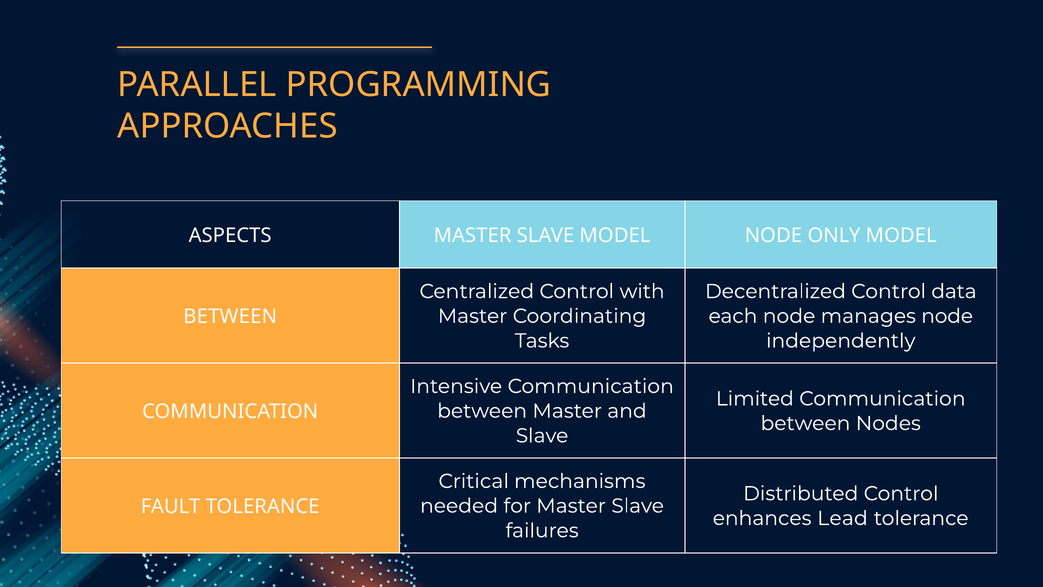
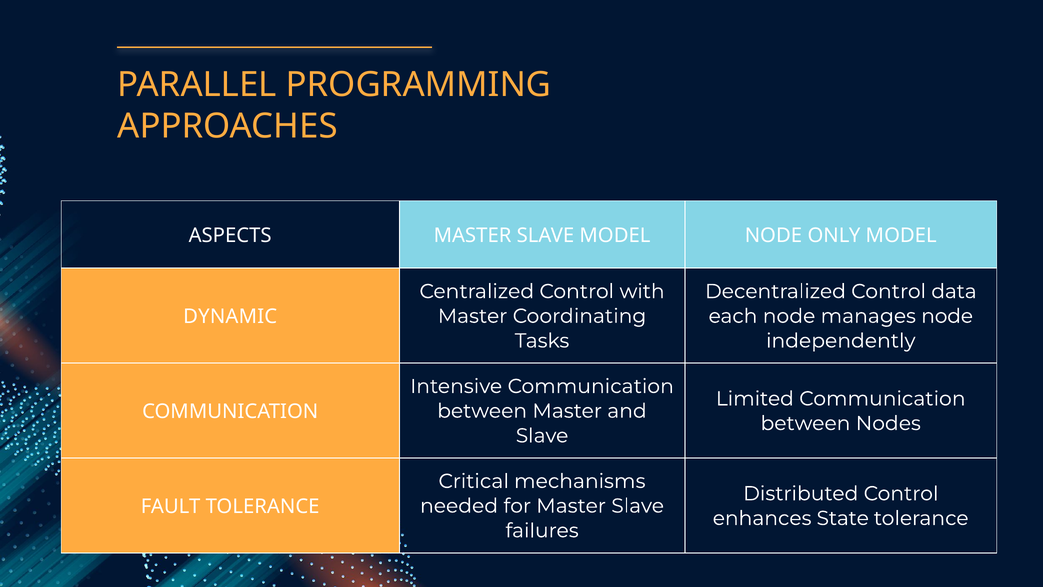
BETWEEN: BETWEEN -> DYNAMIC (230, 317)
Lead: Lead -> State (843, 518)
